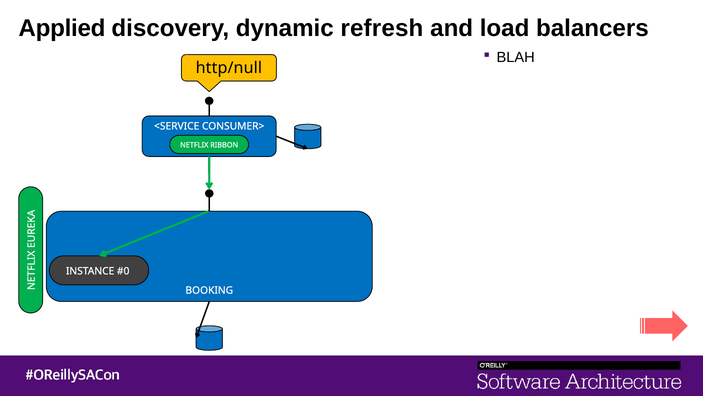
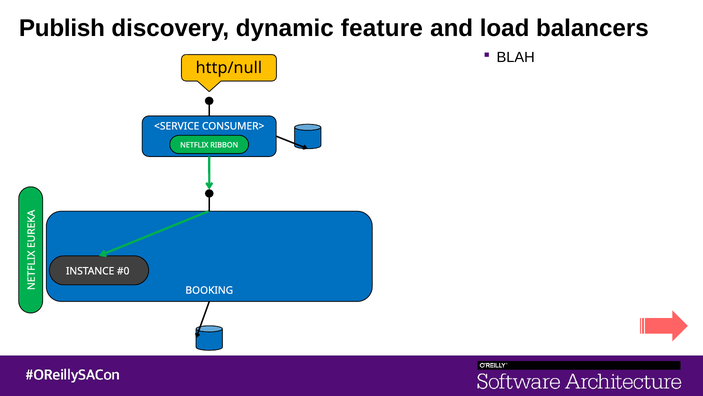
Applied: Applied -> Publish (62, 28)
refresh: refresh -> feature (382, 28)
